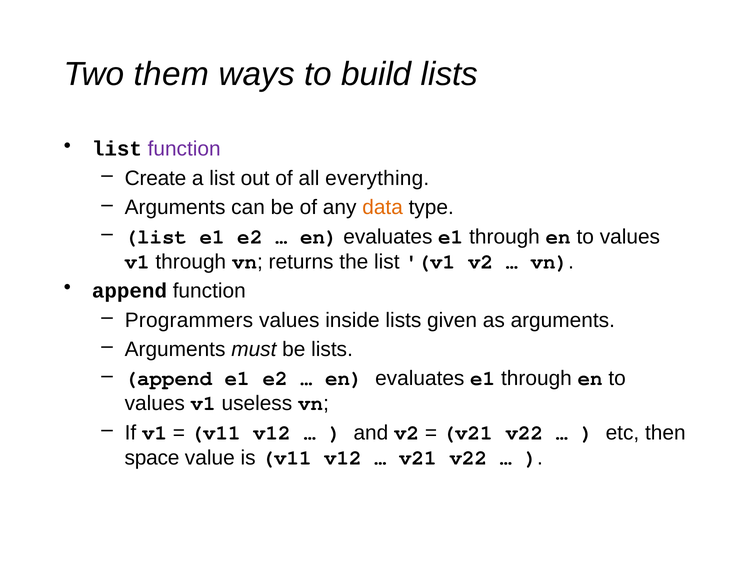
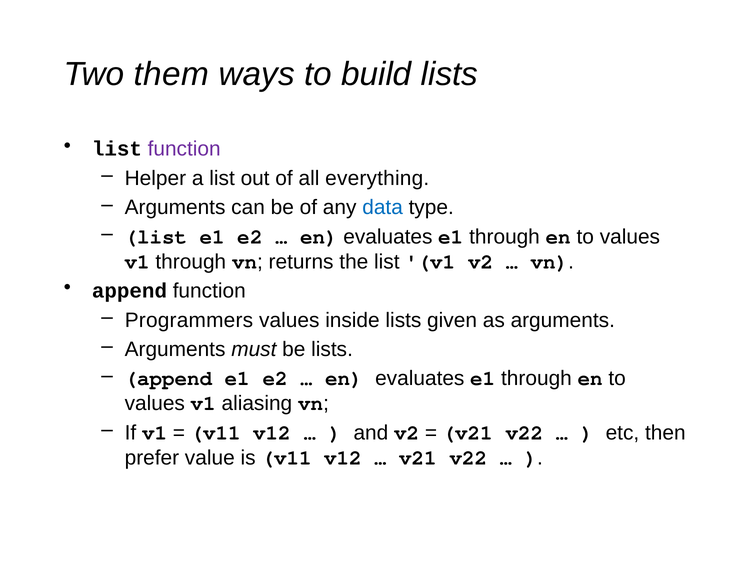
Create: Create -> Helper (155, 178)
data colour: orange -> blue (383, 207)
useless: useless -> aliasing (257, 403)
space: space -> prefer (152, 457)
